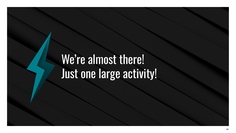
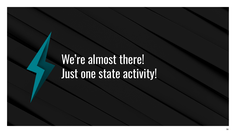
large: large -> state (109, 74)
